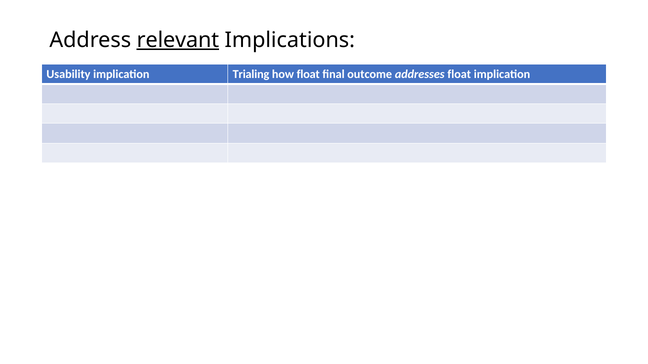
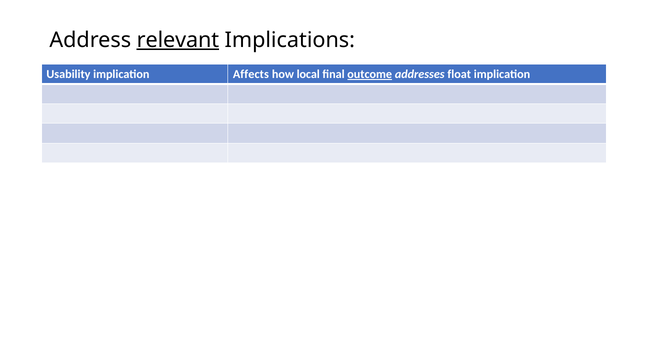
Trialing: Trialing -> Affects (251, 74)
how float: float -> local (308, 74)
outcome underline: none -> present (370, 74)
